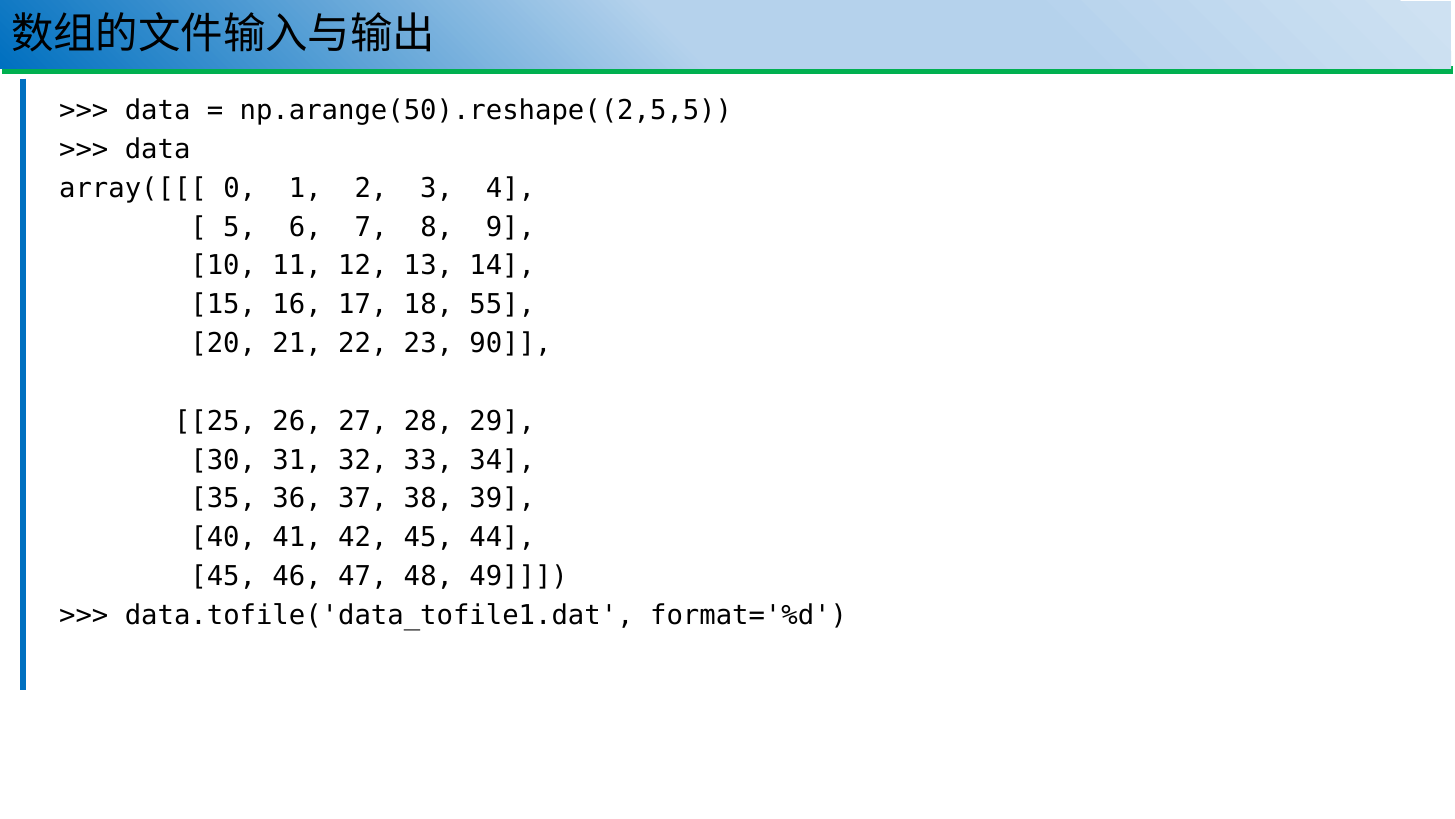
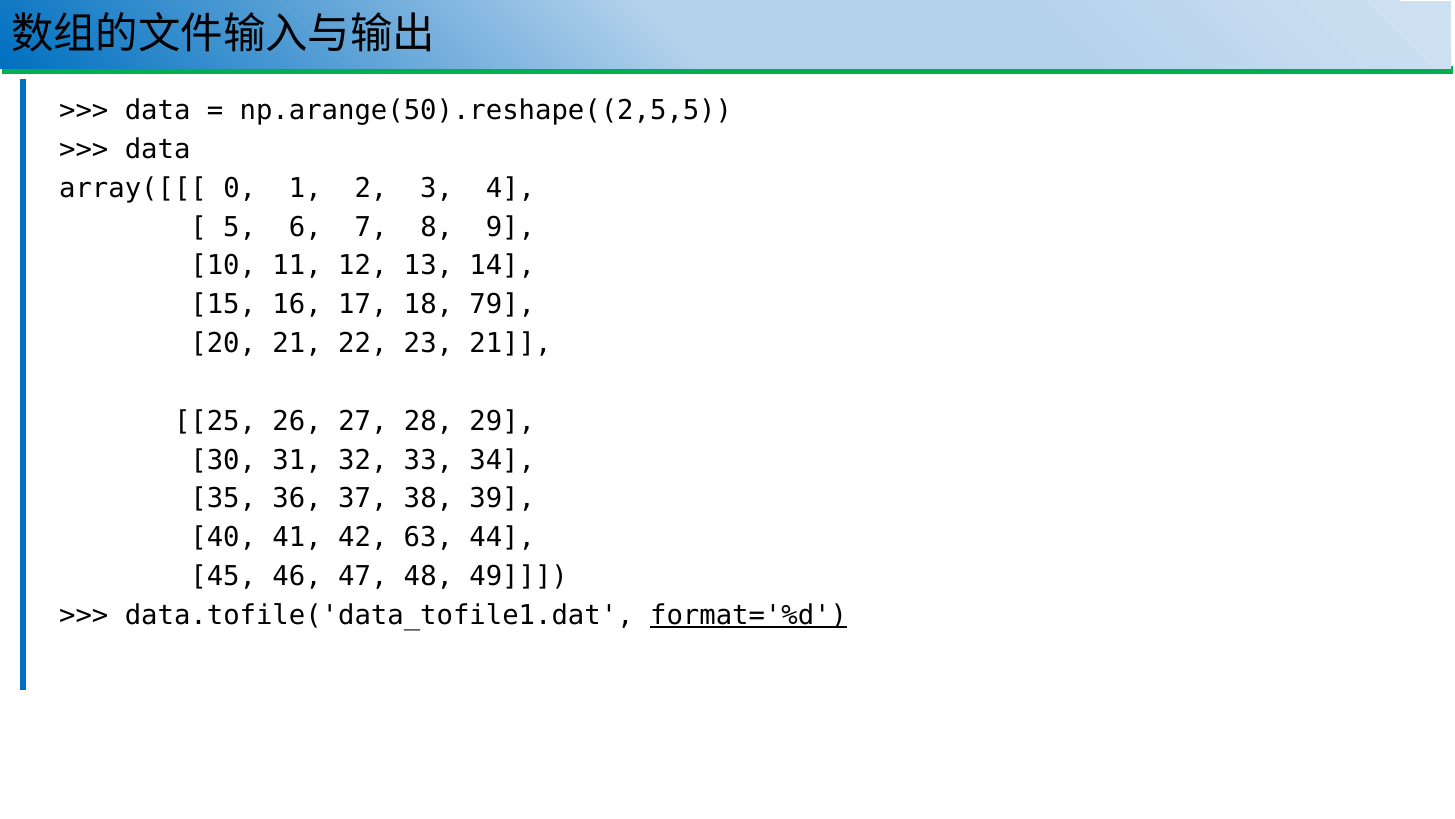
55: 55 -> 79 (502, 305)
23 90: 90 -> 21 (511, 343)
42 45: 45 -> 63 (428, 537)
format='%d underline: none -> present (749, 615)
